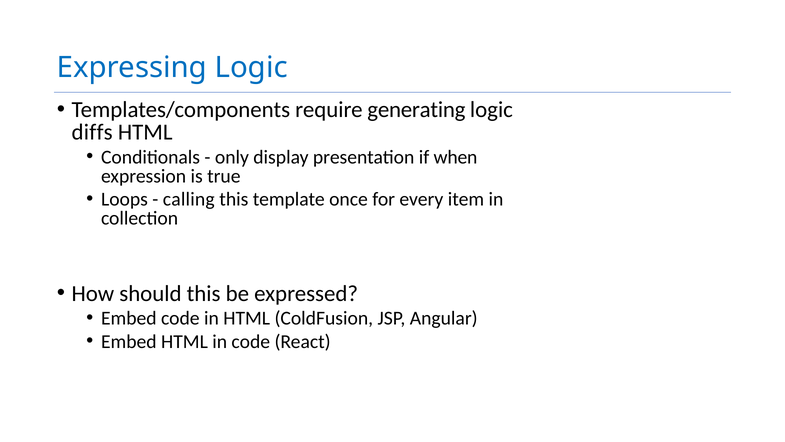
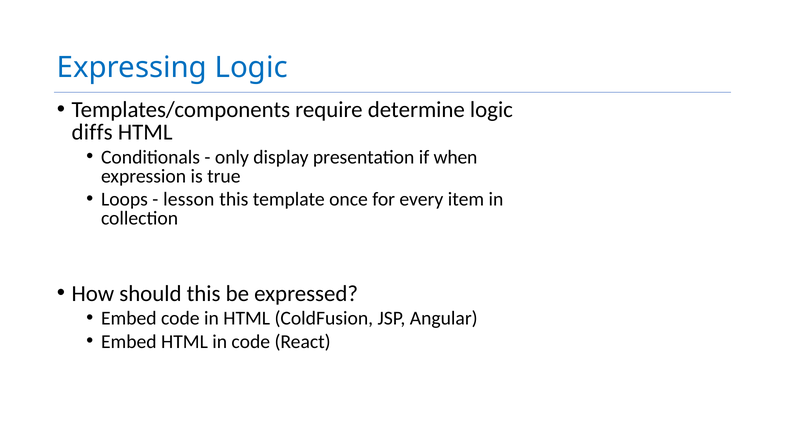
generating: generating -> determine (416, 110)
calling: calling -> lesson (189, 199)
